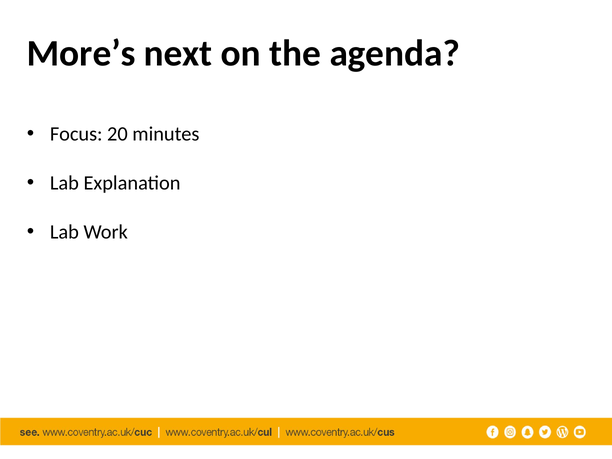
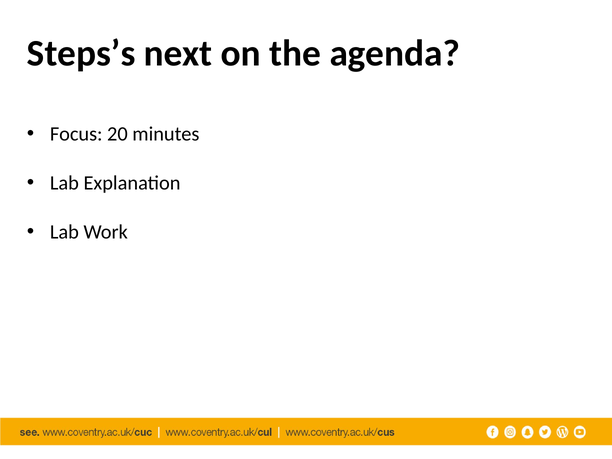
More’s: More’s -> Steps’s (81, 54)
